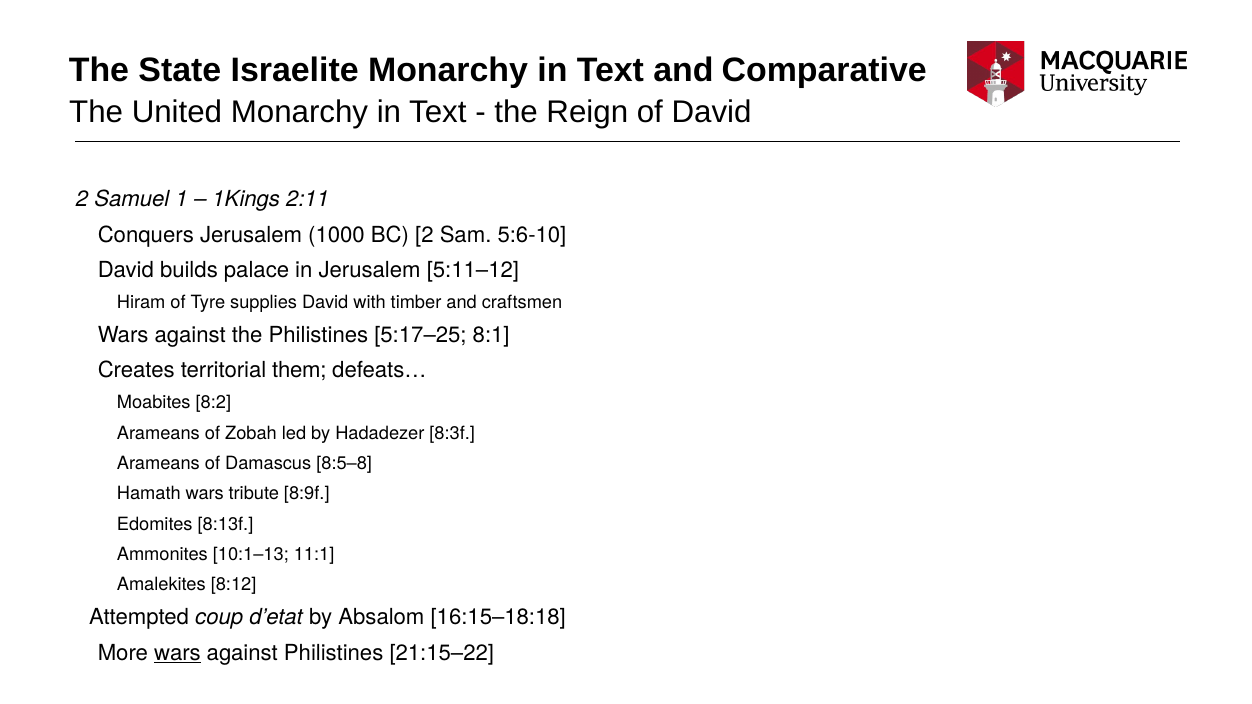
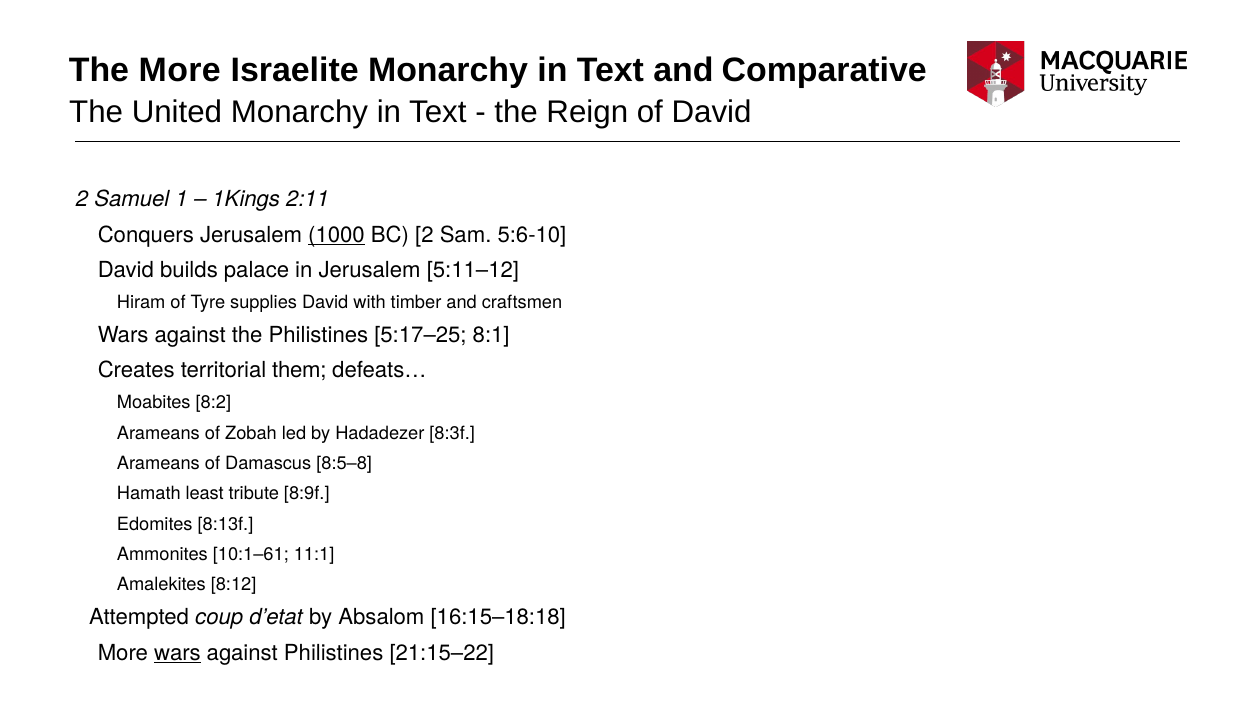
The State: State -> More (180, 70)
1000 underline: none -> present (337, 235)
Hamath wars: wars -> least (205, 494)
10:1–13: 10:1–13 -> 10:1–61 (251, 555)
